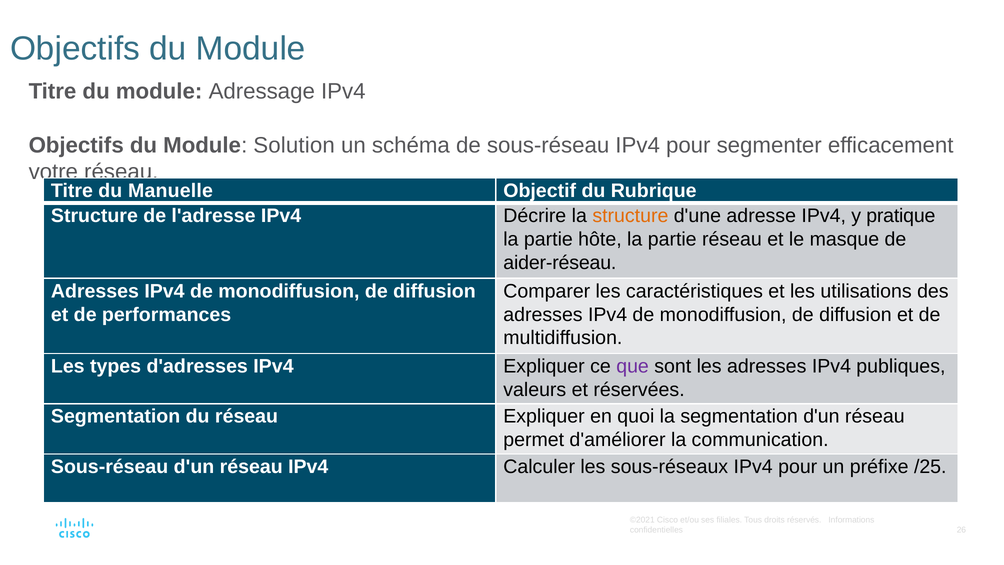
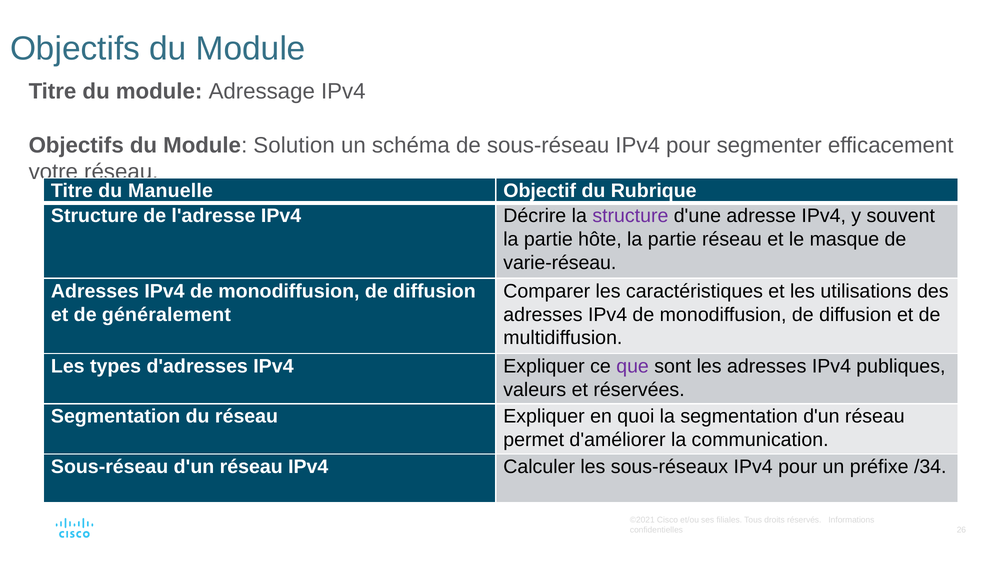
structure colour: orange -> purple (630, 216)
pratique: pratique -> souvent (901, 216)
aider-réseau: aider-réseau -> varie-réseau (560, 263)
performances: performances -> généralement (166, 314)
/25: /25 -> /34 (930, 467)
